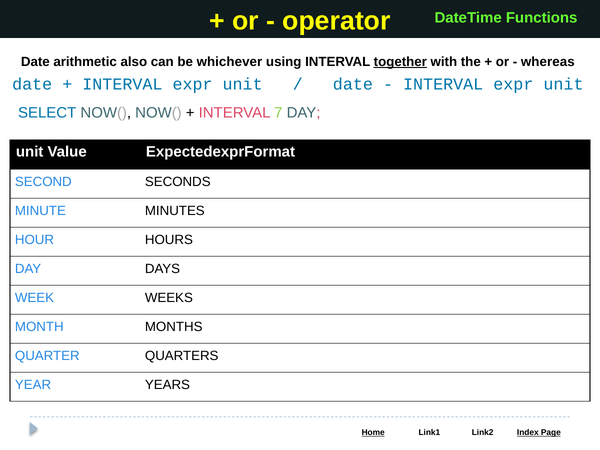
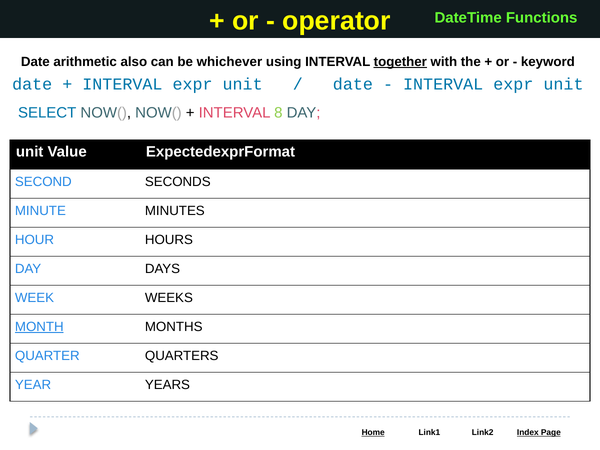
whereas: whereas -> keyword (548, 62)
7: 7 -> 8 (278, 113)
MONTH underline: none -> present (39, 327)
